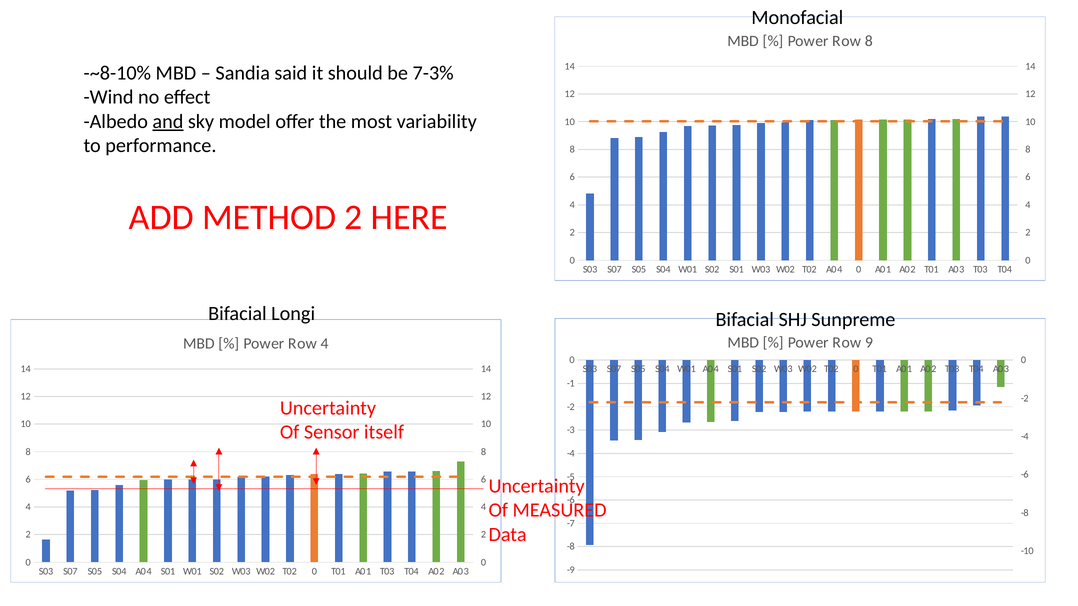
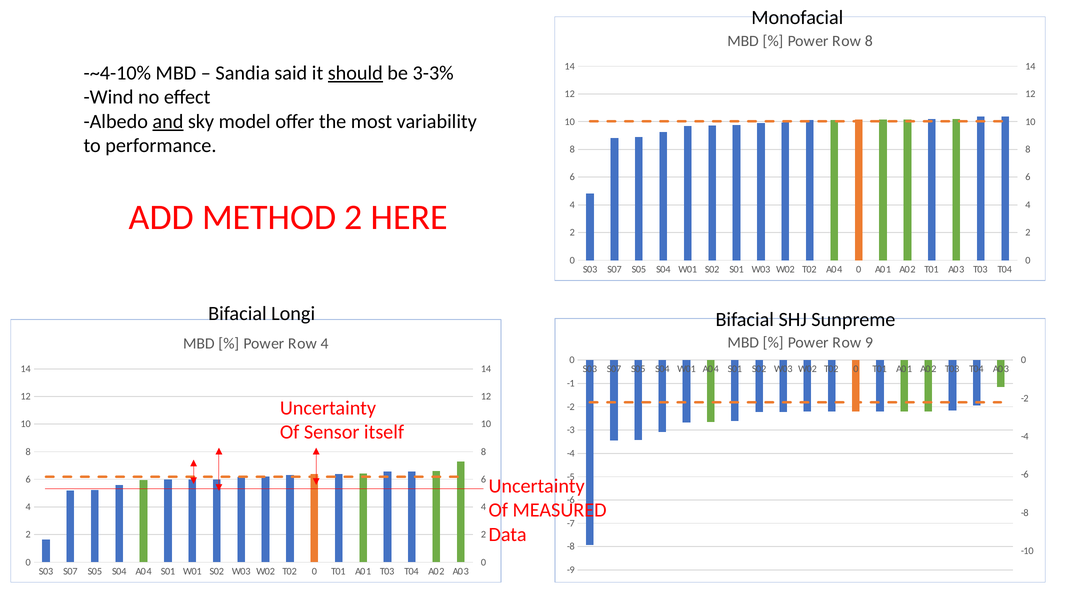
-~8-10%: -~8-10% -> -~4-10% (117, 73)
should underline: none -> present (355, 73)
7-3%: 7-3% -> 3-3% (433, 73)
